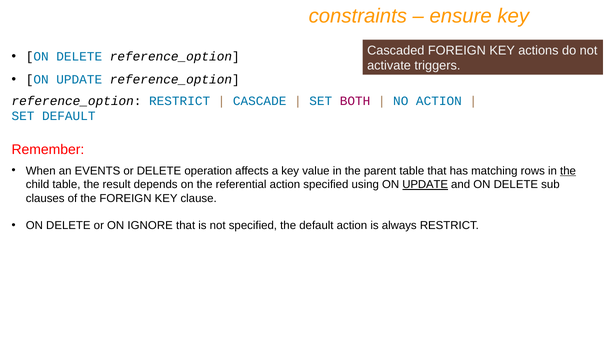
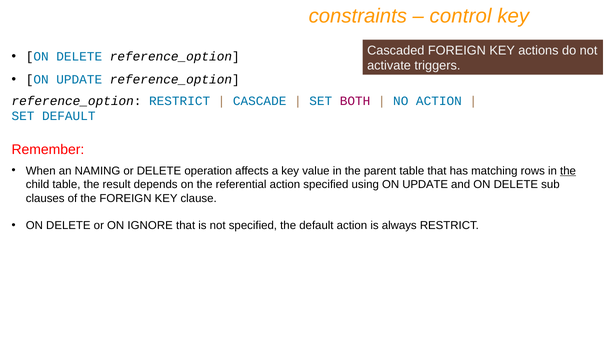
ensure: ensure -> control (461, 16)
EVENTS: EVENTS -> NAMING (98, 171)
UPDATE underline: present -> none (425, 185)
